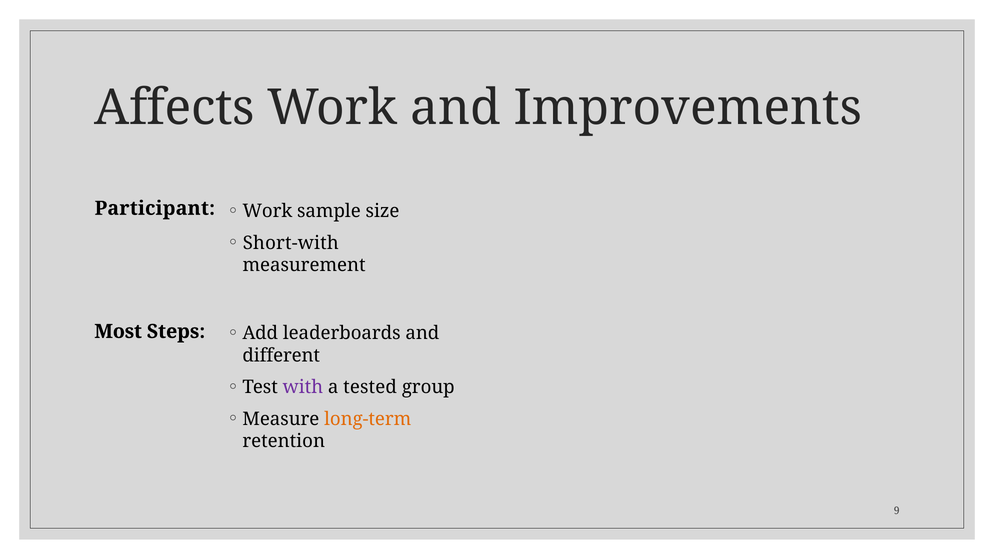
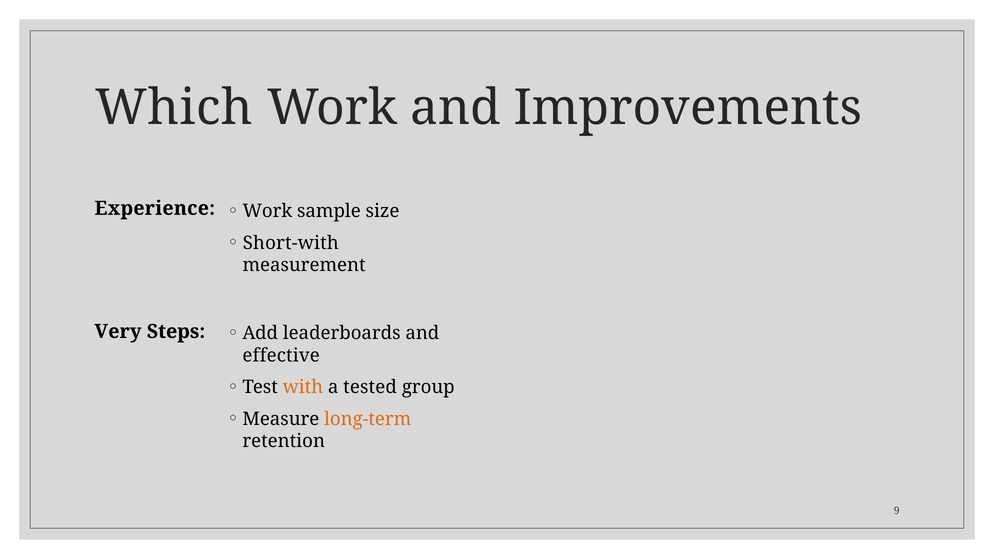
Affects: Affects -> Which (174, 108)
Participant: Participant -> Experience (155, 208)
Most: Most -> Very (118, 332)
different: different -> effective (281, 356)
with colour: purple -> orange (303, 387)
